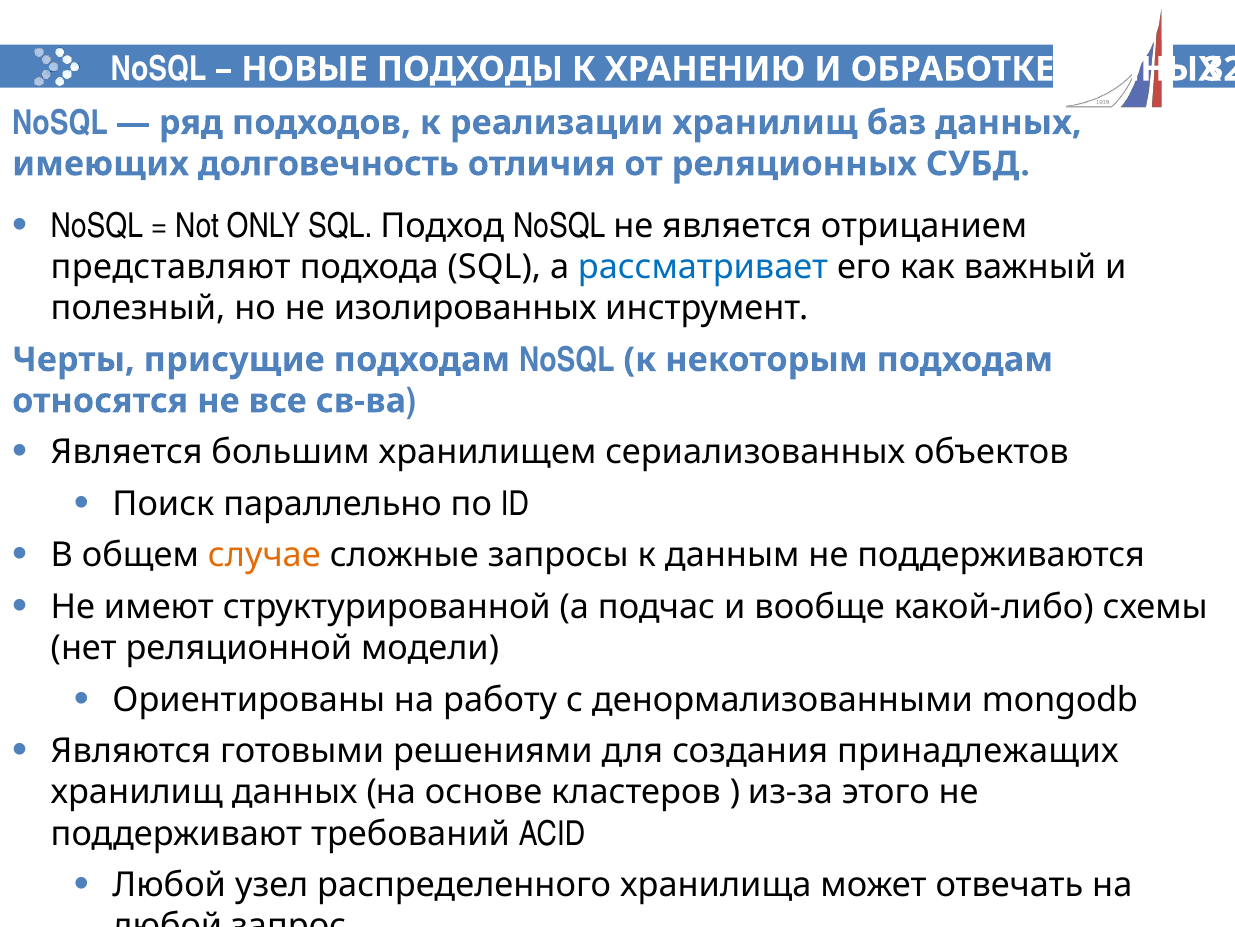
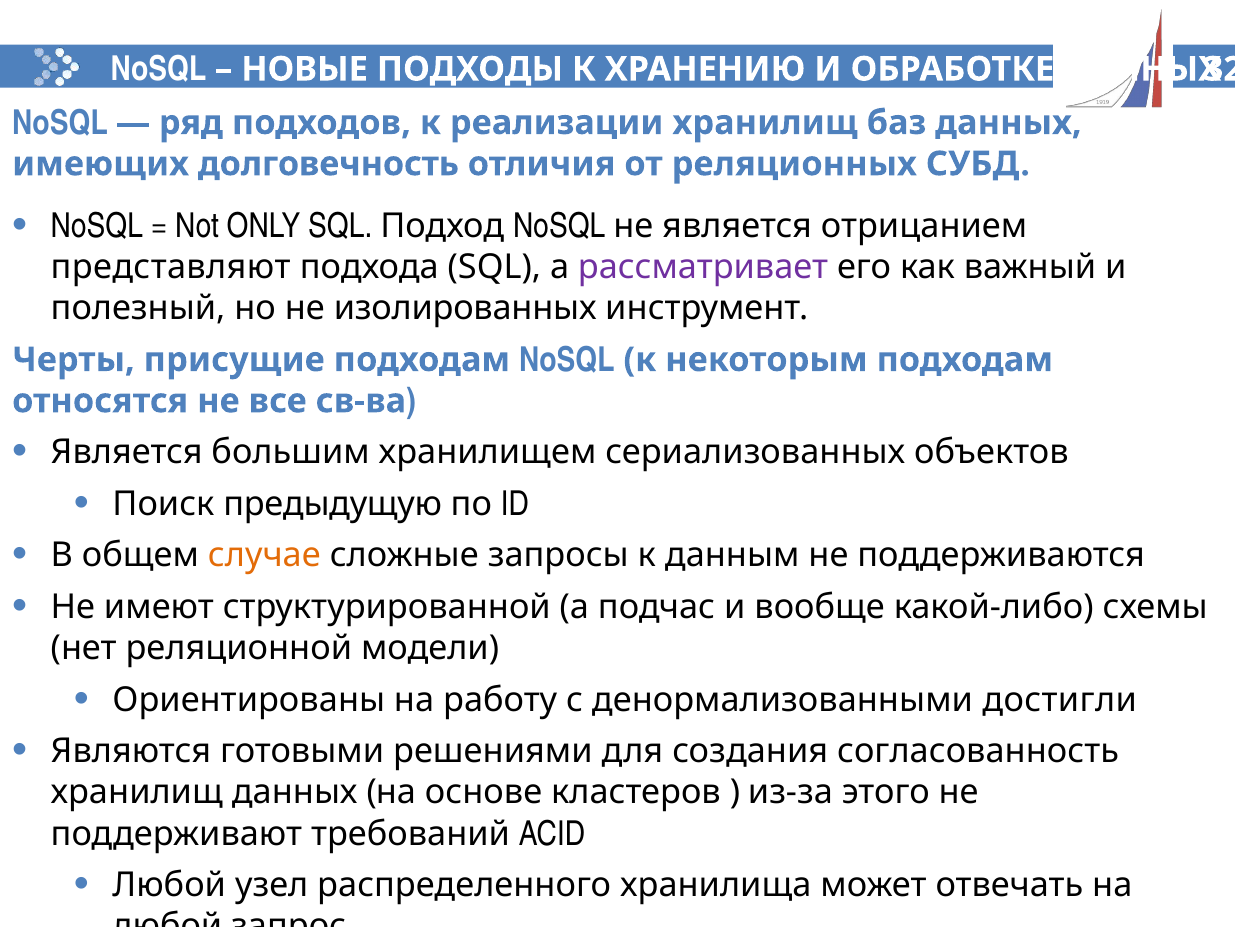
рассматривает colour: blue -> purple (703, 267)
параллельно: параллельно -> предыдущую (333, 504)
mongodb: mongodb -> достигли (1060, 699)
принадлежащих: принадлежащих -> согласованность (978, 751)
